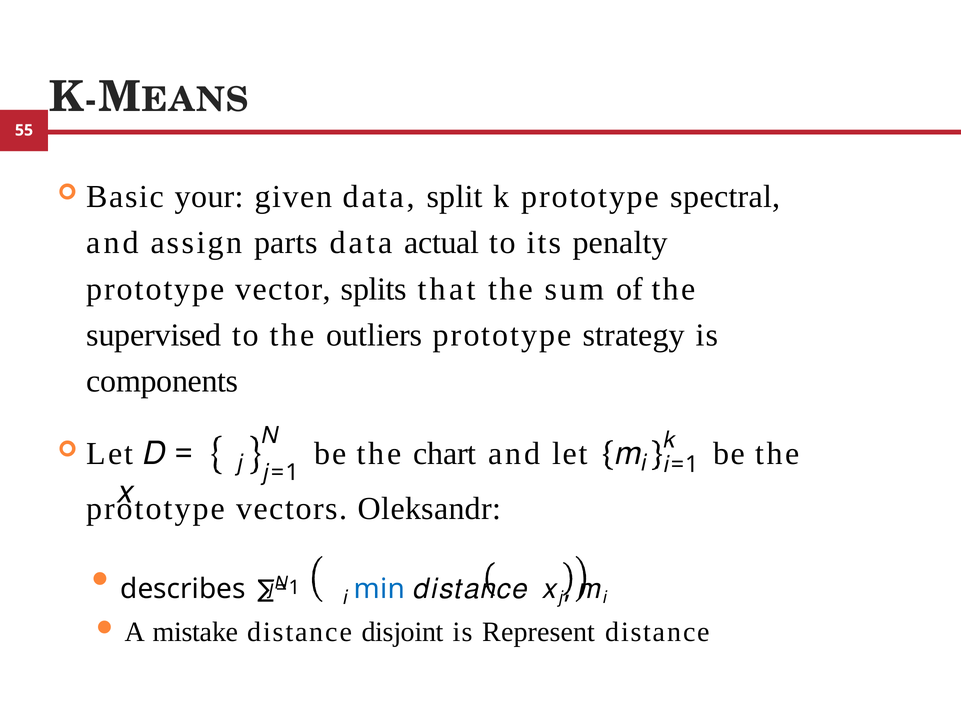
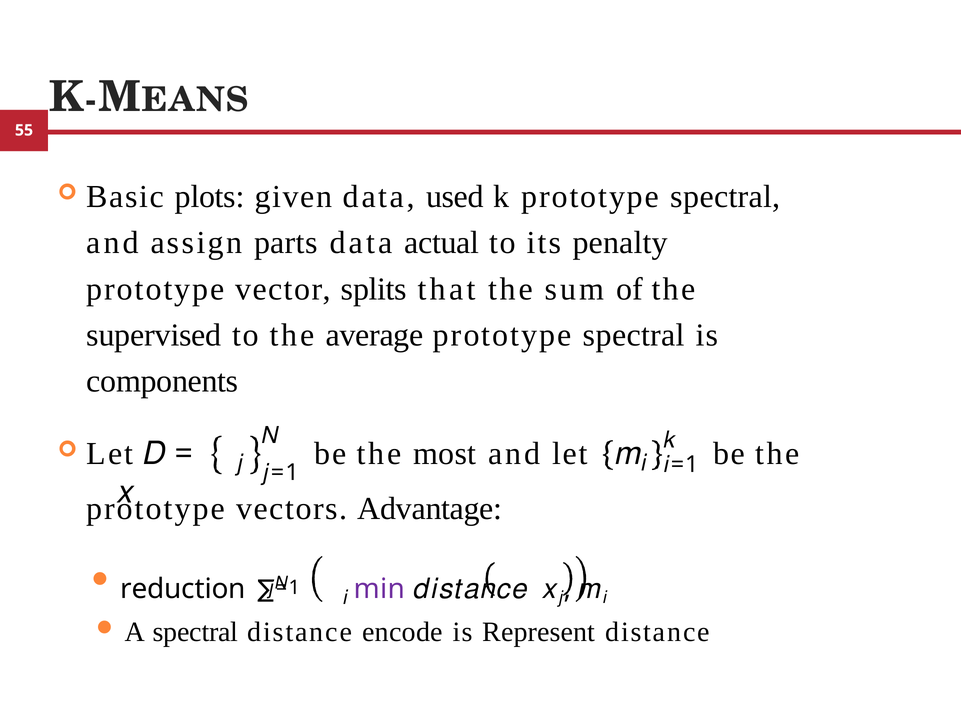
your: your -> plots (210, 197)
split: split -> used (455, 197)
outliers: outliers -> average (375, 335)
strategy: strategy -> spectral (634, 335)
chart: chart -> most (445, 454)
Oleksandr: Oleksandr -> Advantage (430, 509)
describes: describes -> reduction (183, 590)
min colour: blue -> purple (379, 590)
A mistake: mistake -> spectral (195, 633)
disjoint: disjoint -> encode (402, 633)
